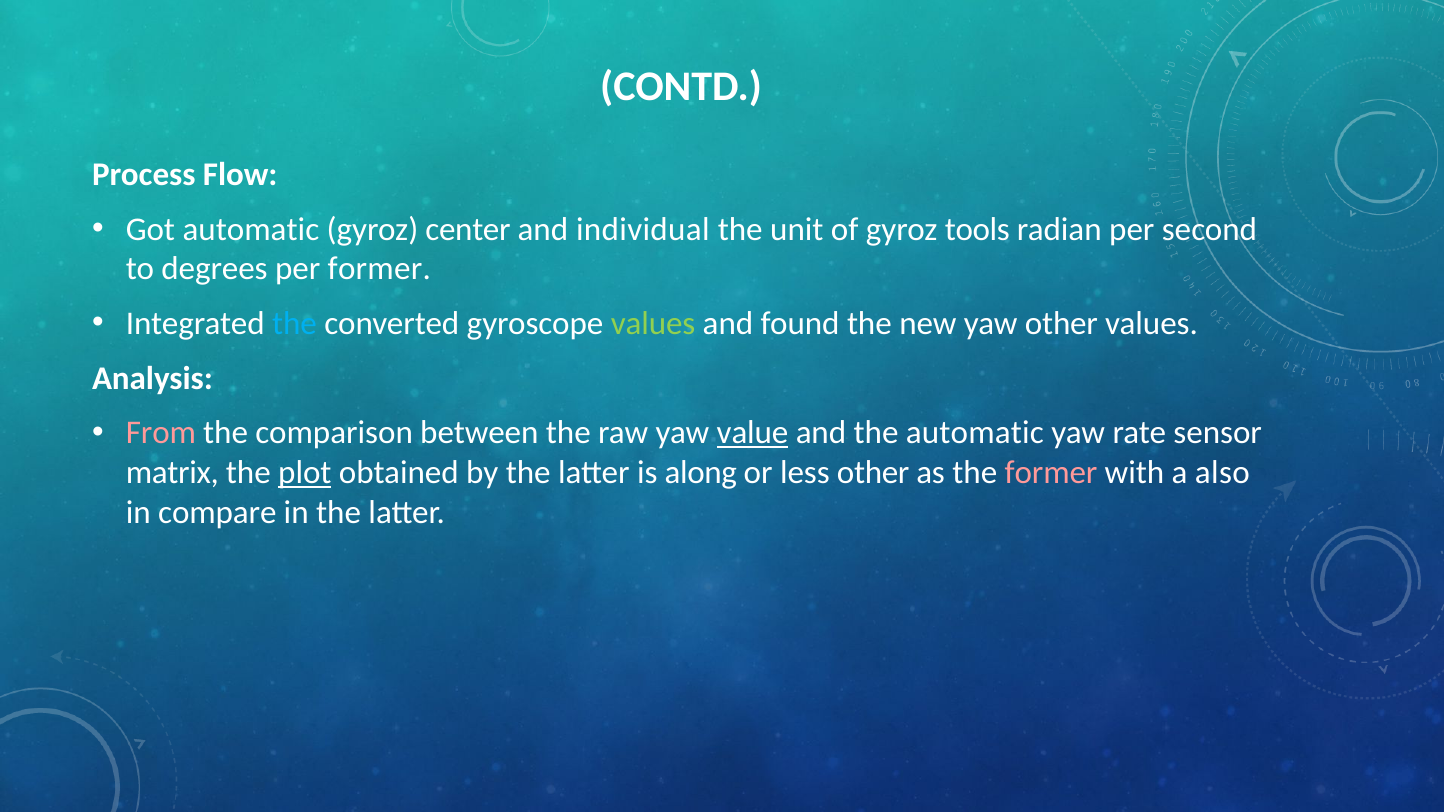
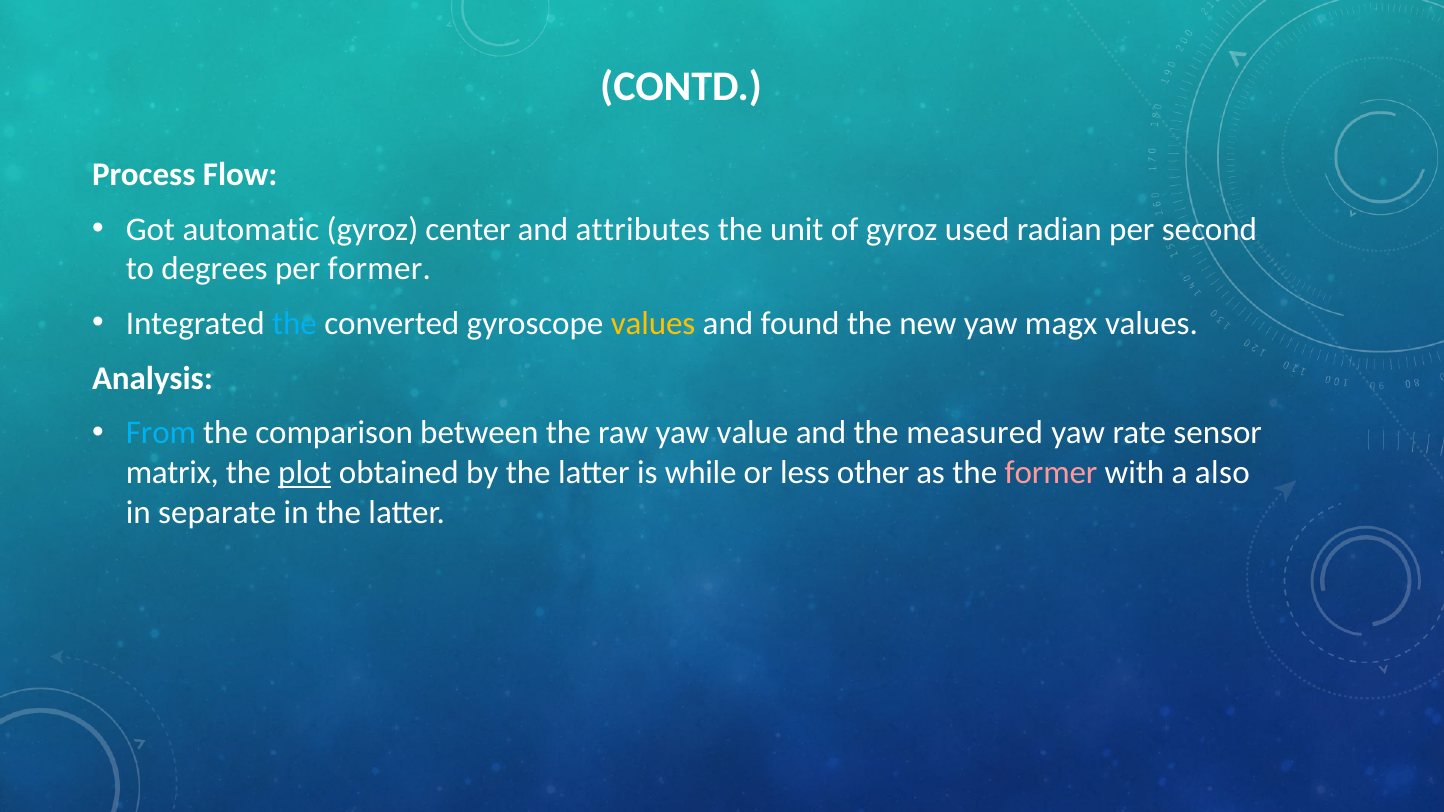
individual: individual -> attributes (643, 229)
tools: tools -> used (977, 229)
values colour: light green -> yellow (653, 324)
yaw other: other -> magx (1061, 324)
From colour: pink -> light blue (161, 433)
value underline: present -> none (753, 433)
the automatic: automatic -> measured (975, 433)
along: along -> while (701, 473)
compare: compare -> separate (217, 512)
